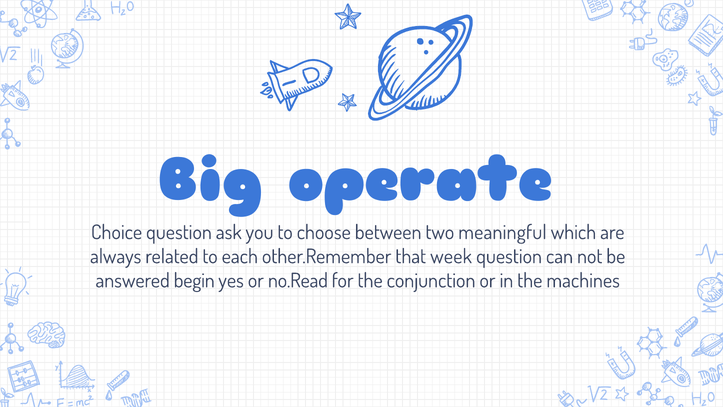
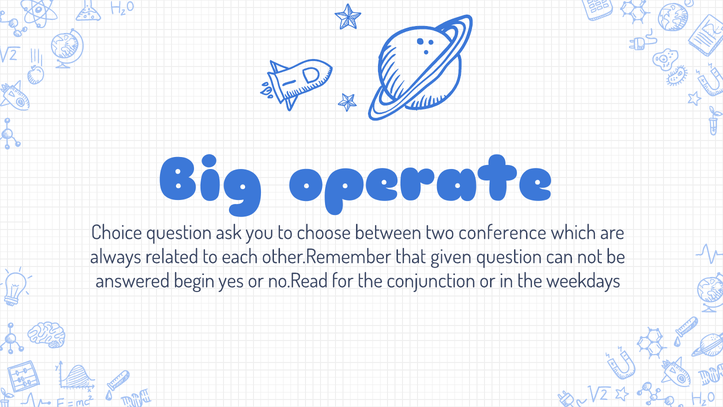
meaningful: meaningful -> conference (502, 232)
week: week -> given (451, 256)
machines: machines -> weekdays (583, 281)
